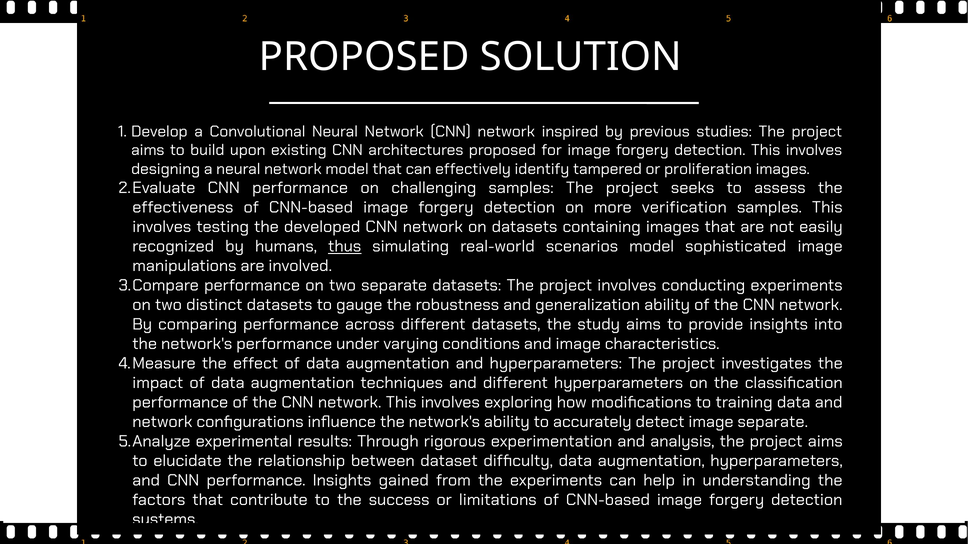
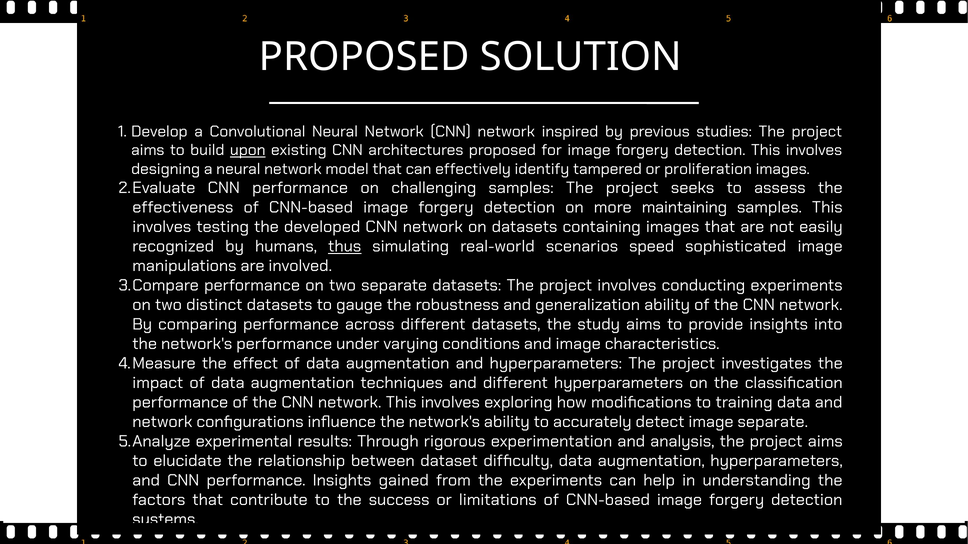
upon underline: none -> present (248, 150)
verification: verification -> maintaining (684, 208)
scenarios model: model -> speed (652, 247)
